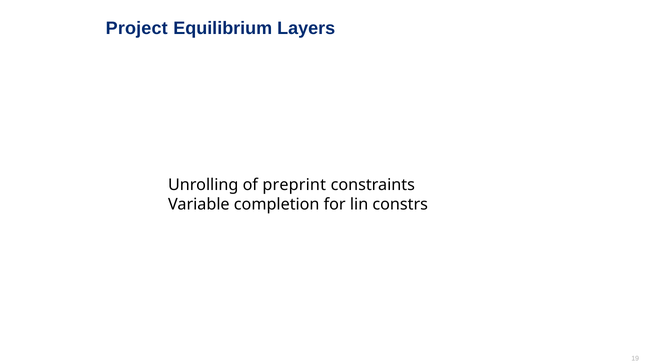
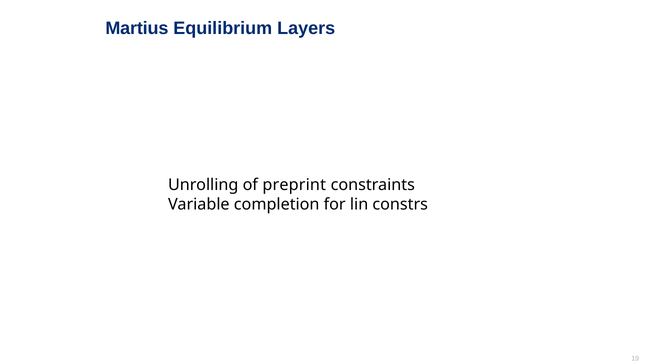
Project: Project -> Martius (137, 28)
